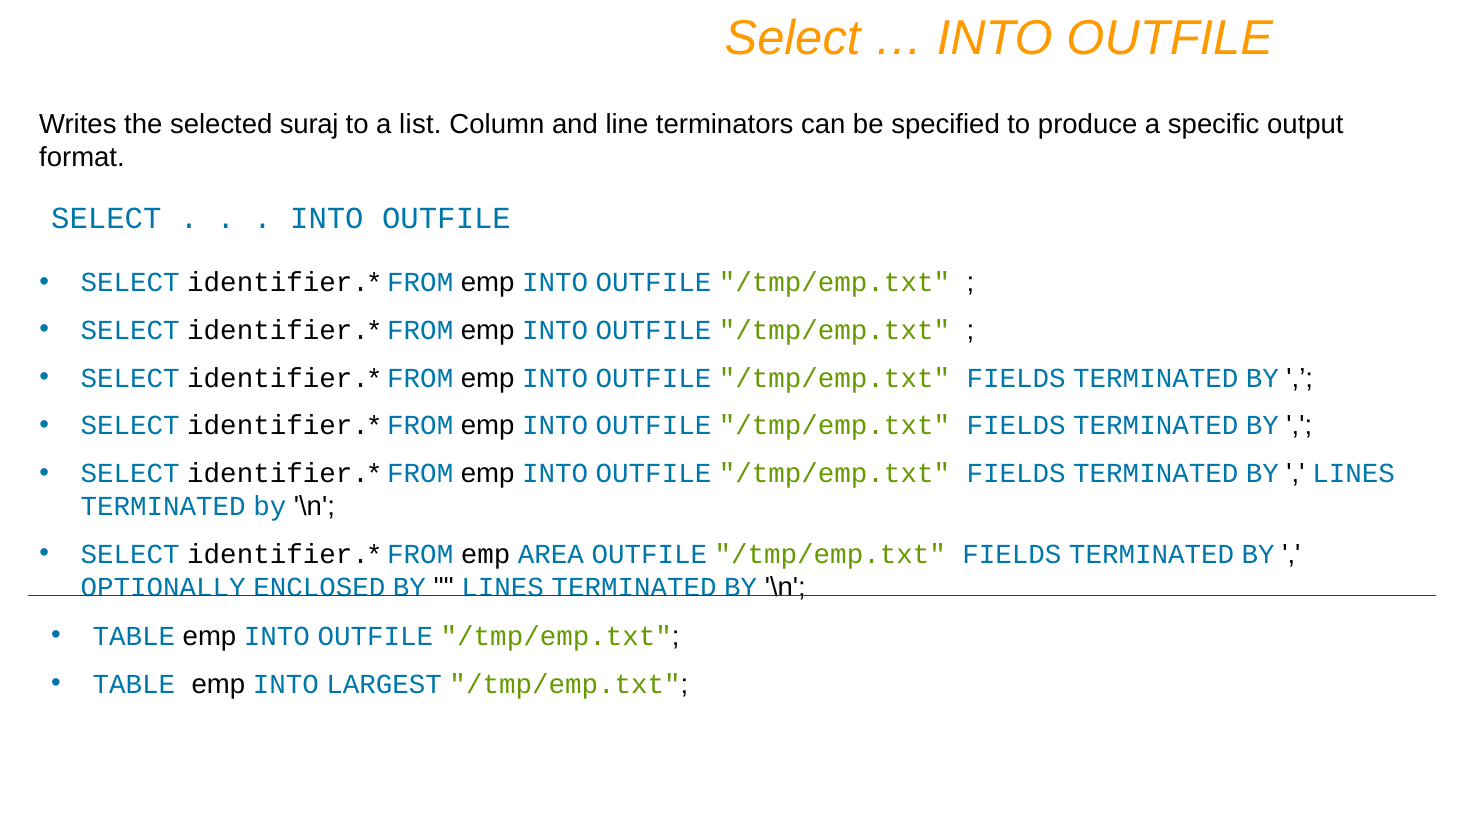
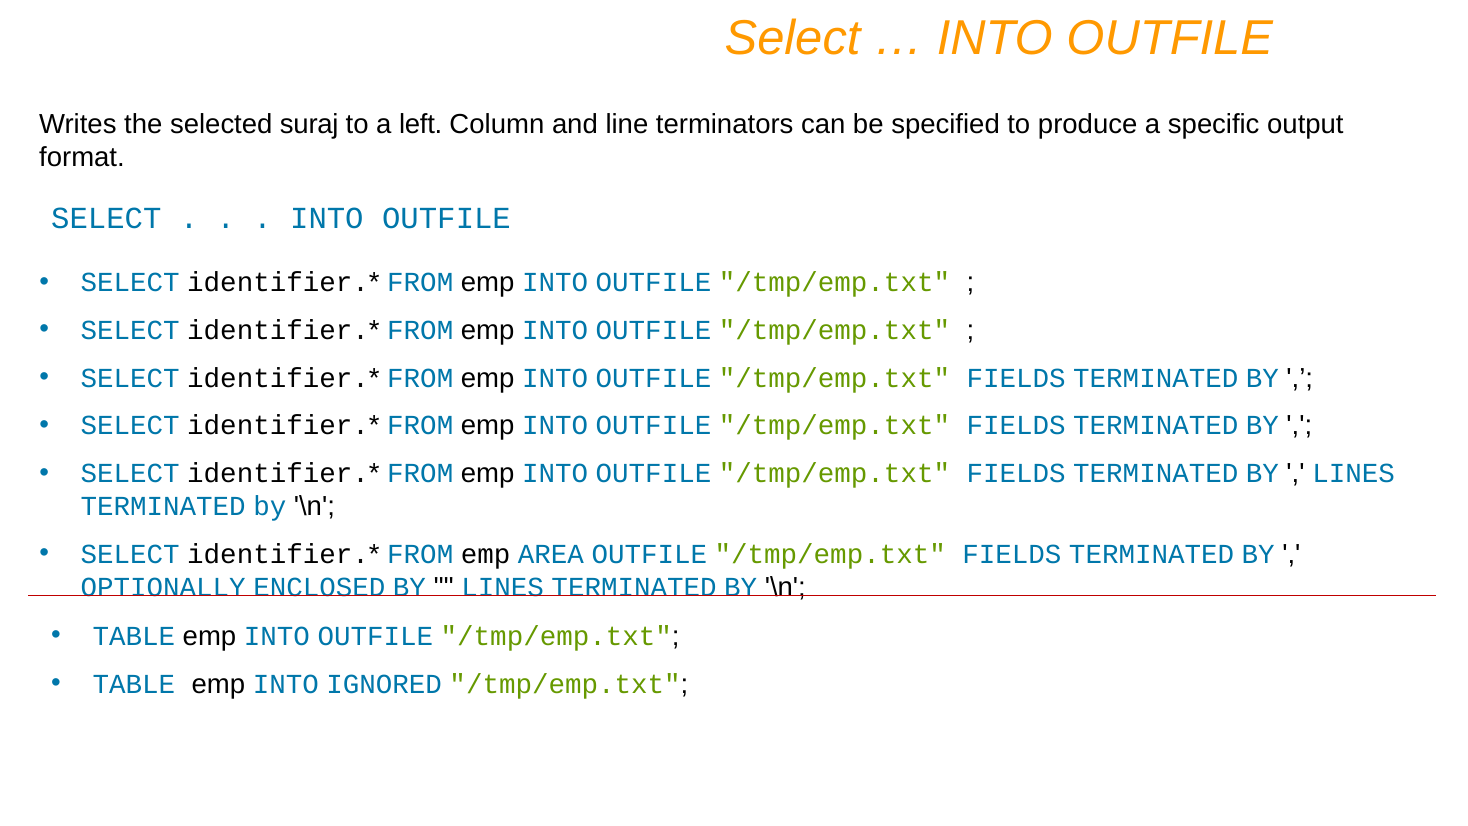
list: list -> left (421, 125)
LARGEST: LARGEST -> IGNORED (384, 684)
